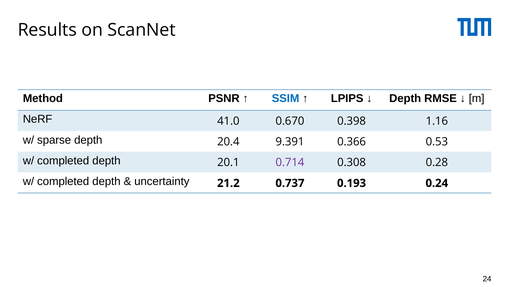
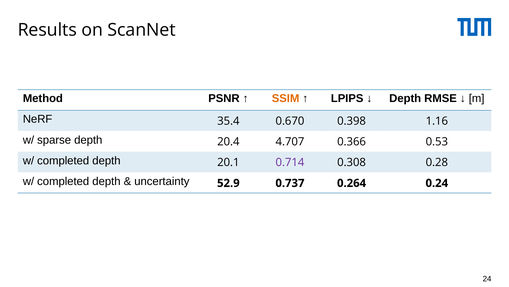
SSIM colour: blue -> orange (286, 98)
41.0: 41.0 -> 35.4 (228, 121)
9.391: 9.391 -> 4.707 (290, 141)
21.2: 21.2 -> 52.9 (228, 183)
0.193: 0.193 -> 0.264 (352, 183)
